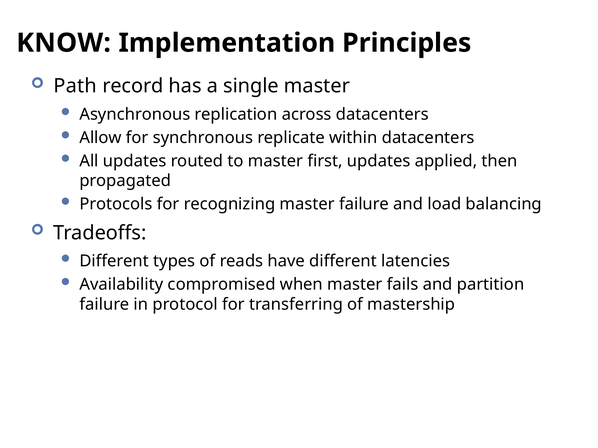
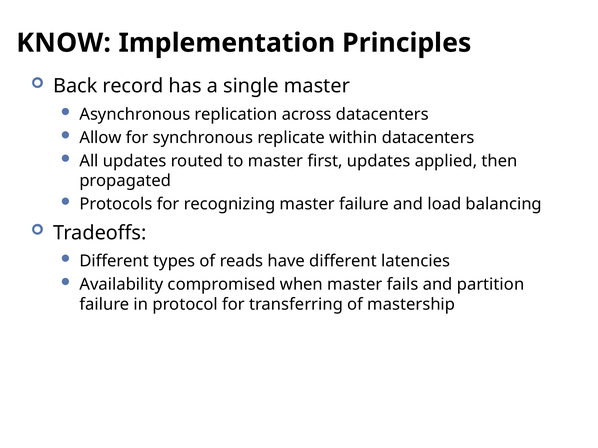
Path: Path -> Back (75, 86)
